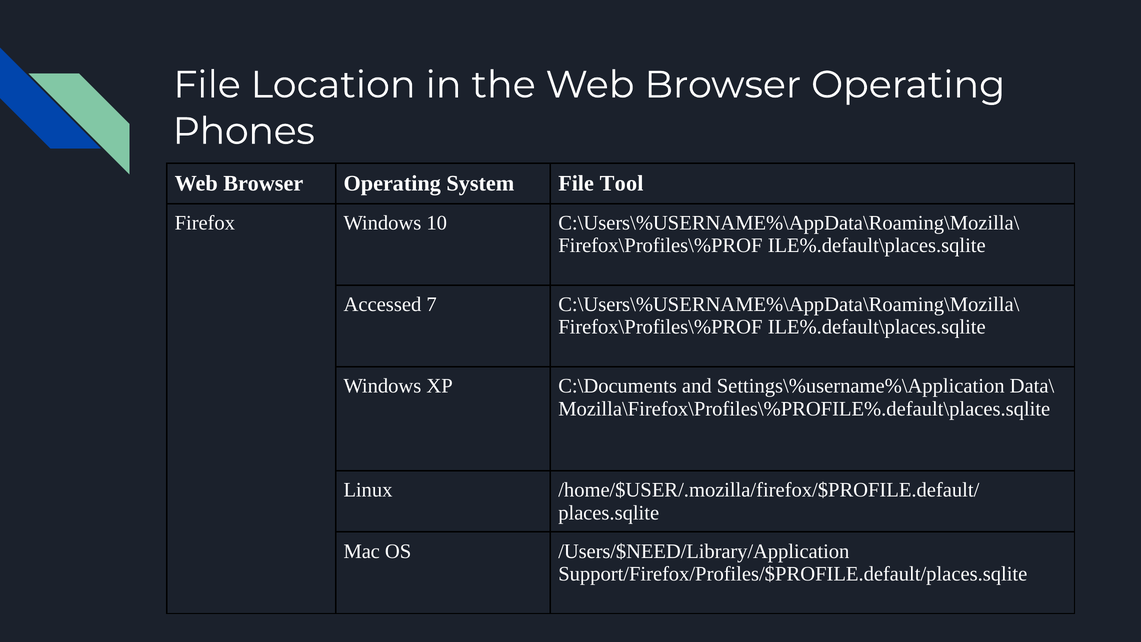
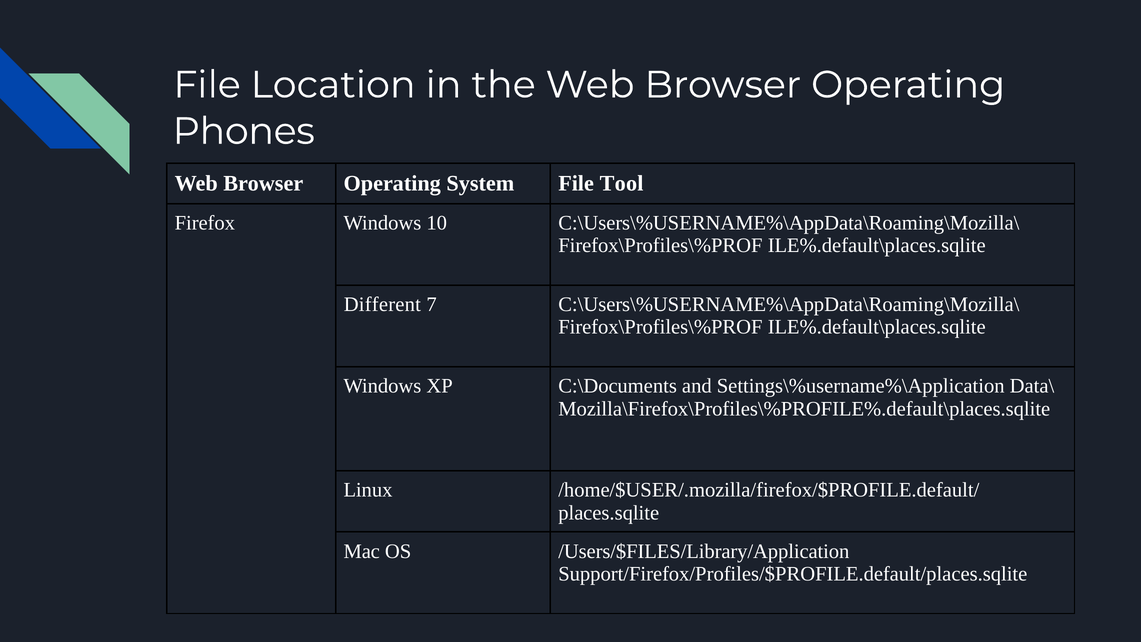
Accessed: Accessed -> Different (382, 304)
/Users/$NEED/Library/Application: /Users/$NEED/Library/Application -> /Users/$FILES/Library/Application (704, 551)
